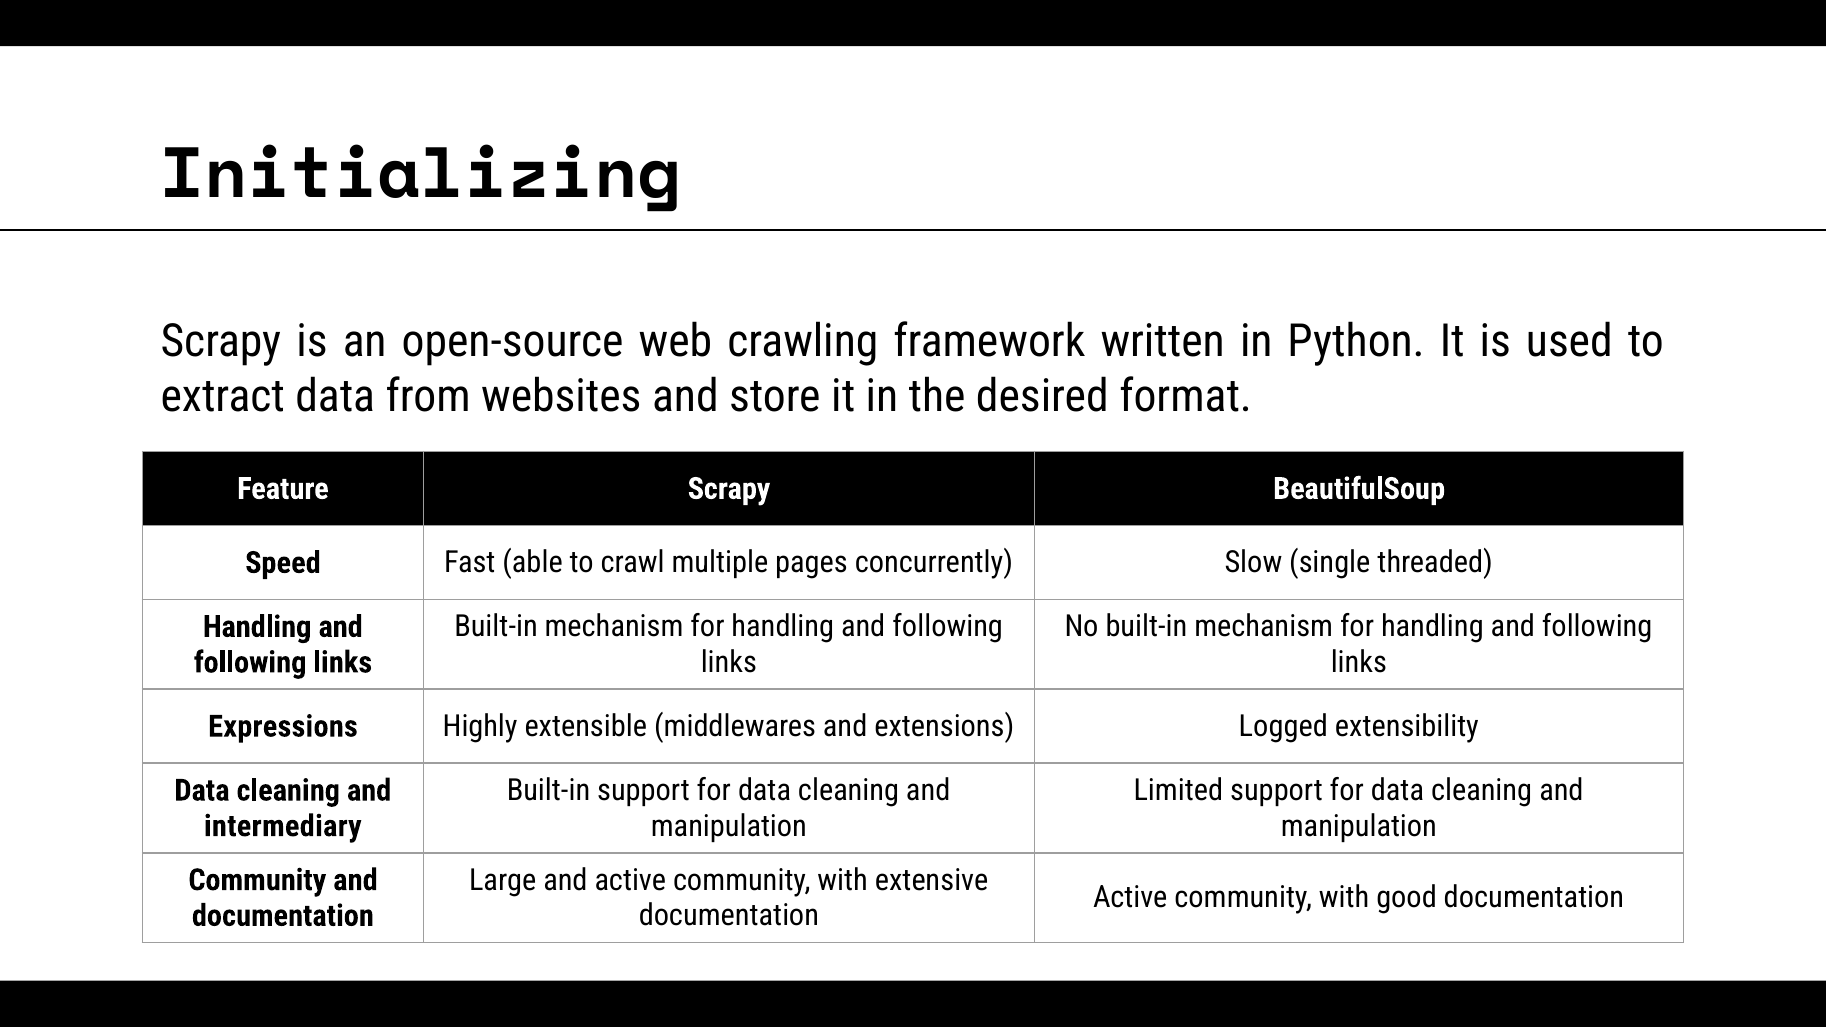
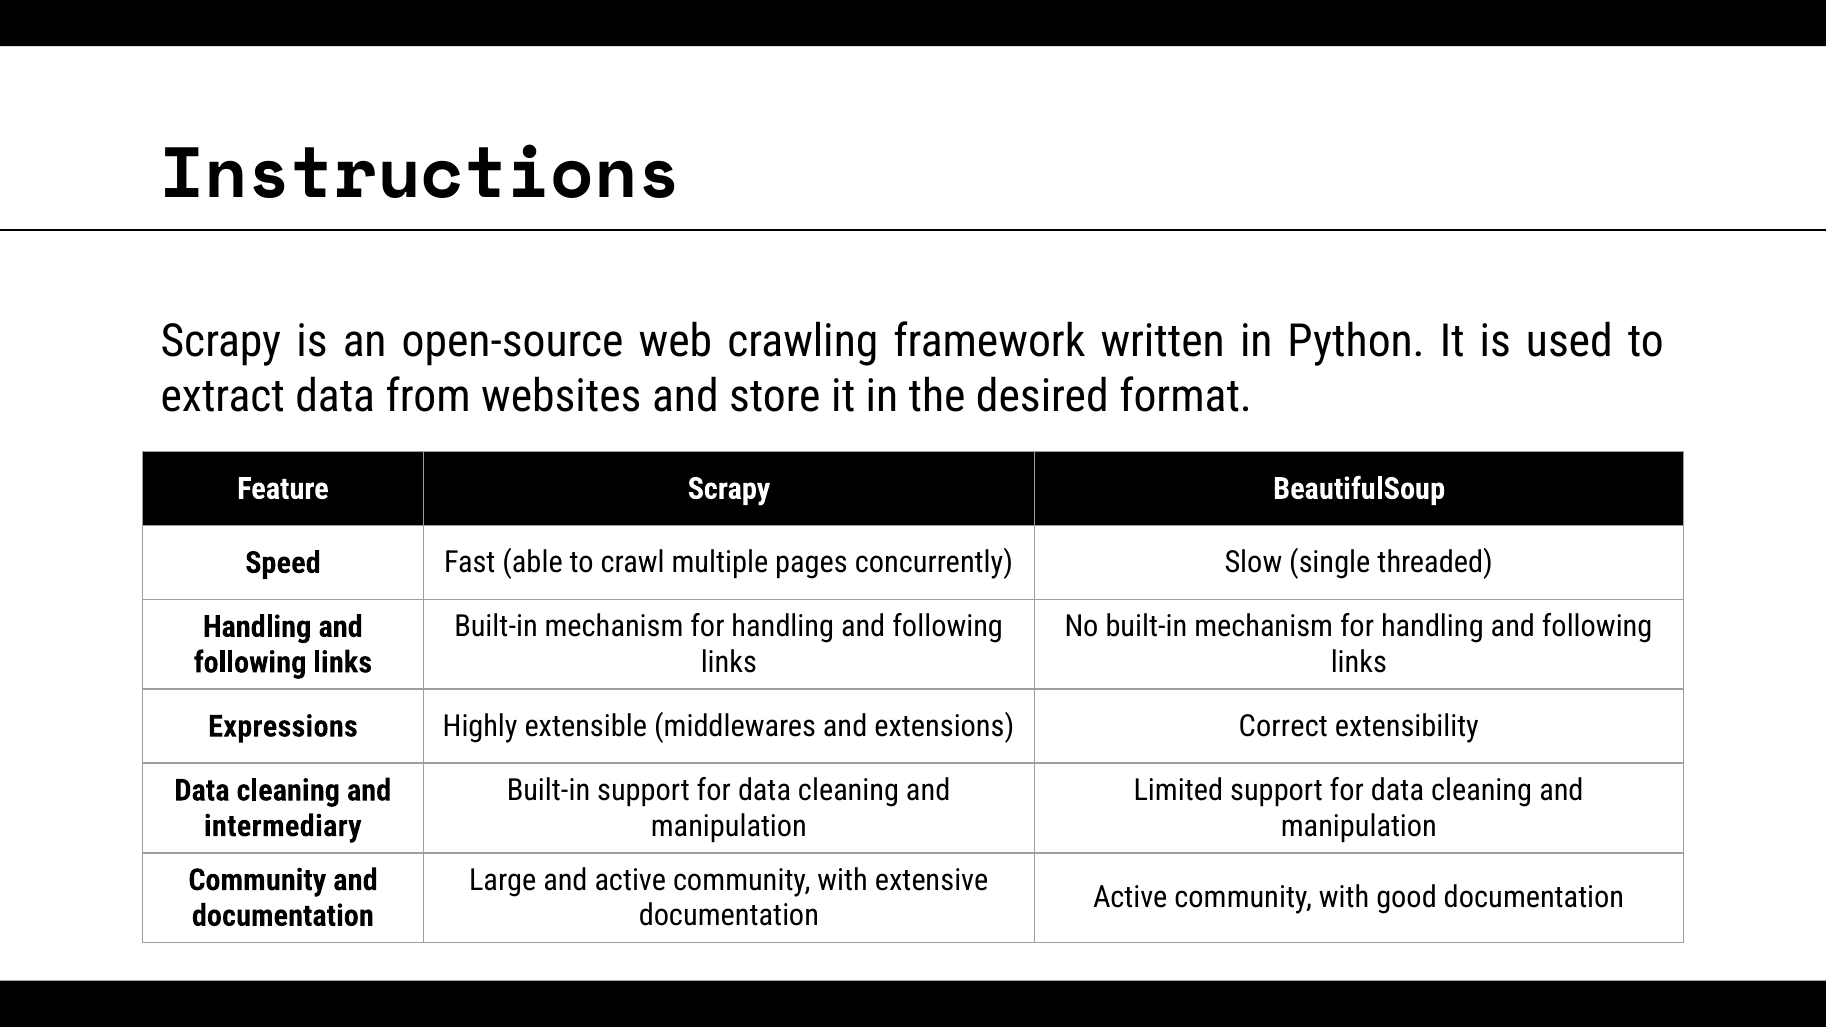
Initializing: Initializing -> Instructions (421, 174)
Logged: Logged -> Correct (1283, 727)
